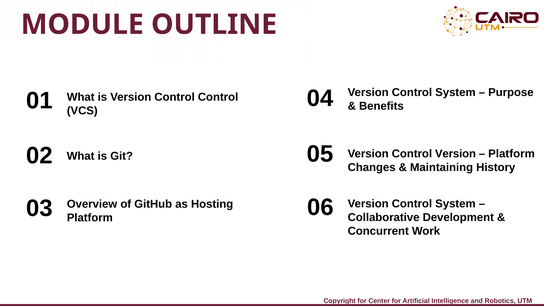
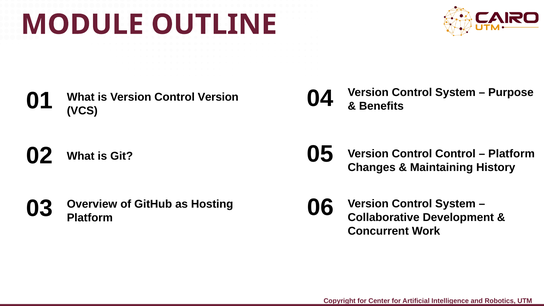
Control Control: Control -> Version (218, 97)
Control Version: Version -> Control (455, 154)
